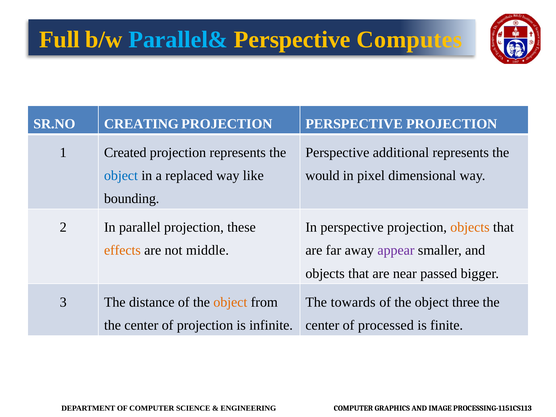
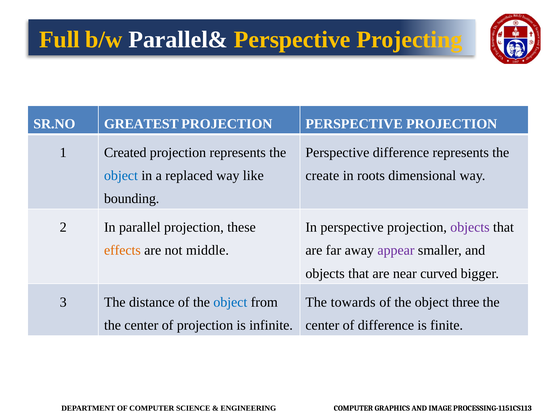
Parallel& colour: light blue -> white (178, 40)
Computes: Computes -> Projecting (409, 40)
CREATING: CREATING -> GREATEST (141, 124)
Perspective additional: additional -> difference (401, 153)
would: would -> create (322, 176)
pixel: pixel -> roots (371, 176)
objects colour: orange -> purple (470, 227)
passed: passed -> curved (439, 273)
object colour: orange -> blue (230, 302)
of processed: processed -> difference (386, 325)
